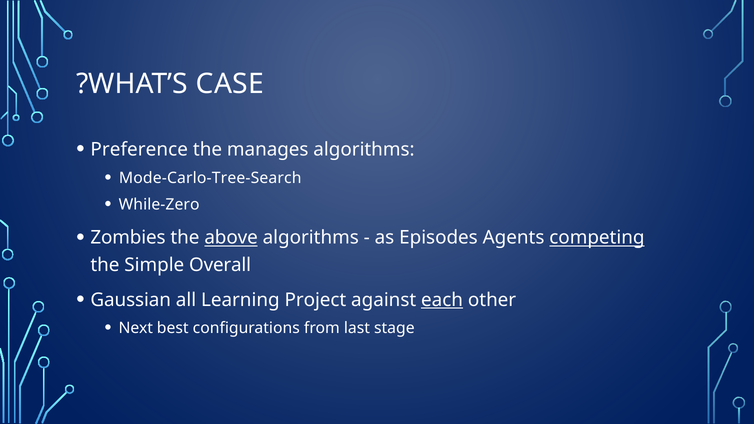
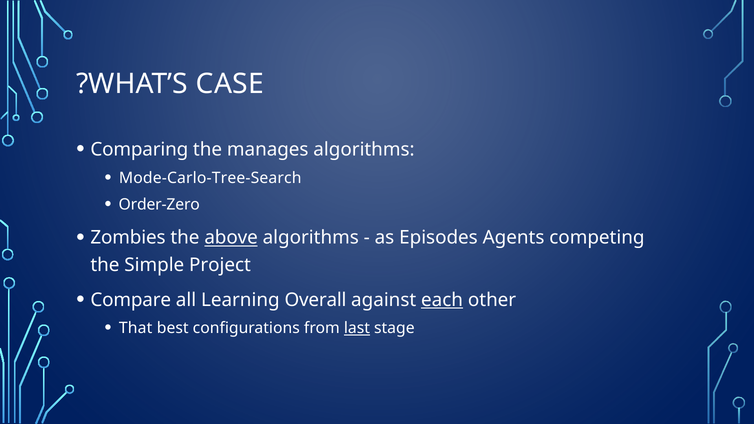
Preference: Preference -> Comparing (139, 150)
While-Zero: While-Zero -> Order-Zero (159, 204)
competing underline: present -> none (597, 238)
Overall: Overall -> Project (220, 265)
Gaussian: Gaussian -> Compare (131, 300)
Project: Project -> Overall (315, 300)
Next: Next -> That (136, 328)
last underline: none -> present (357, 328)
